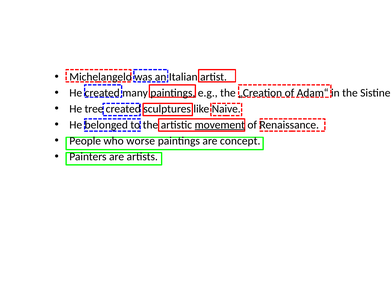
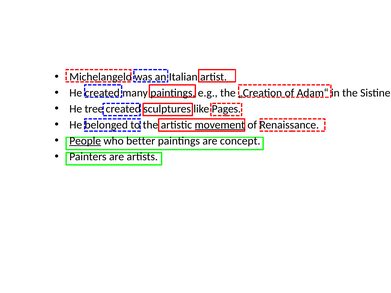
Naive: Naive -> Pages (226, 109)
People underline: none -> present (85, 141)
worse: worse -> better (141, 141)
